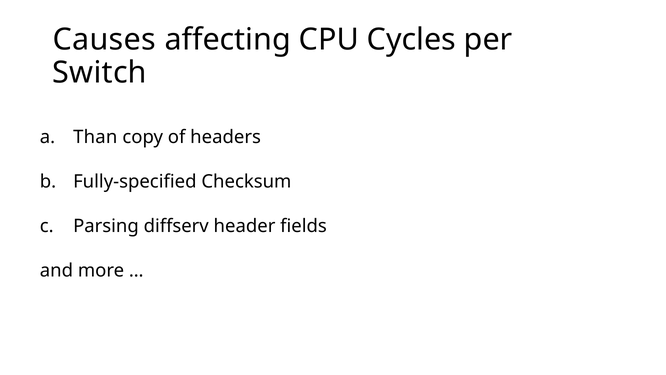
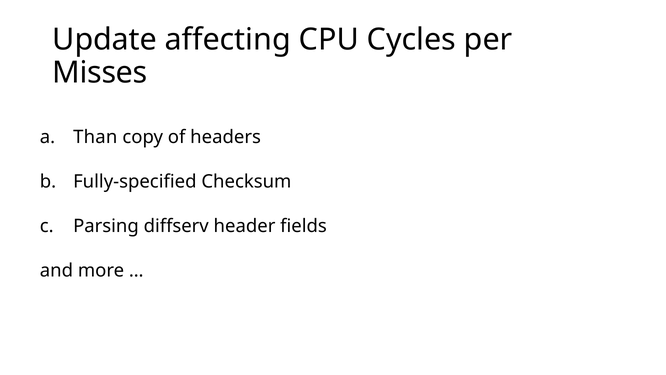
Causes: Causes -> Update (105, 39)
Switch: Switch -> Misses (100, 72)
